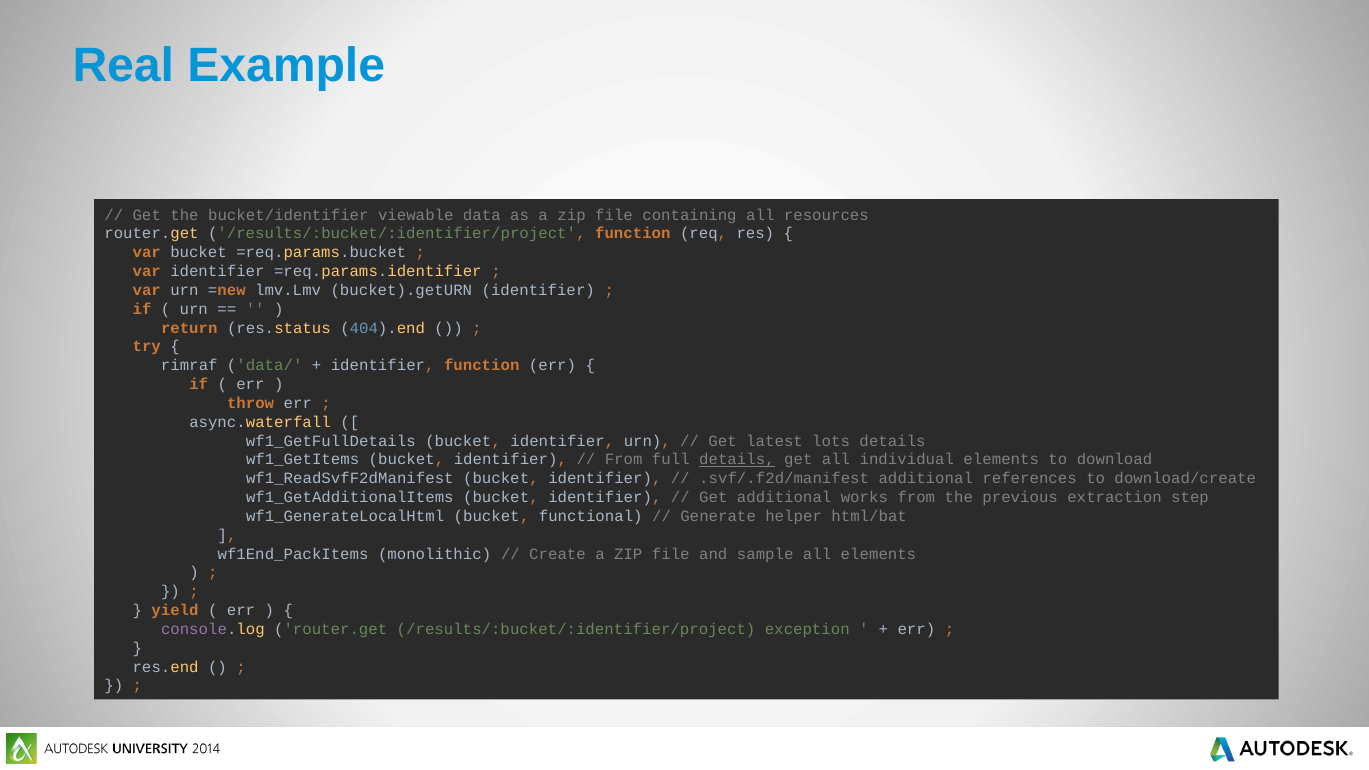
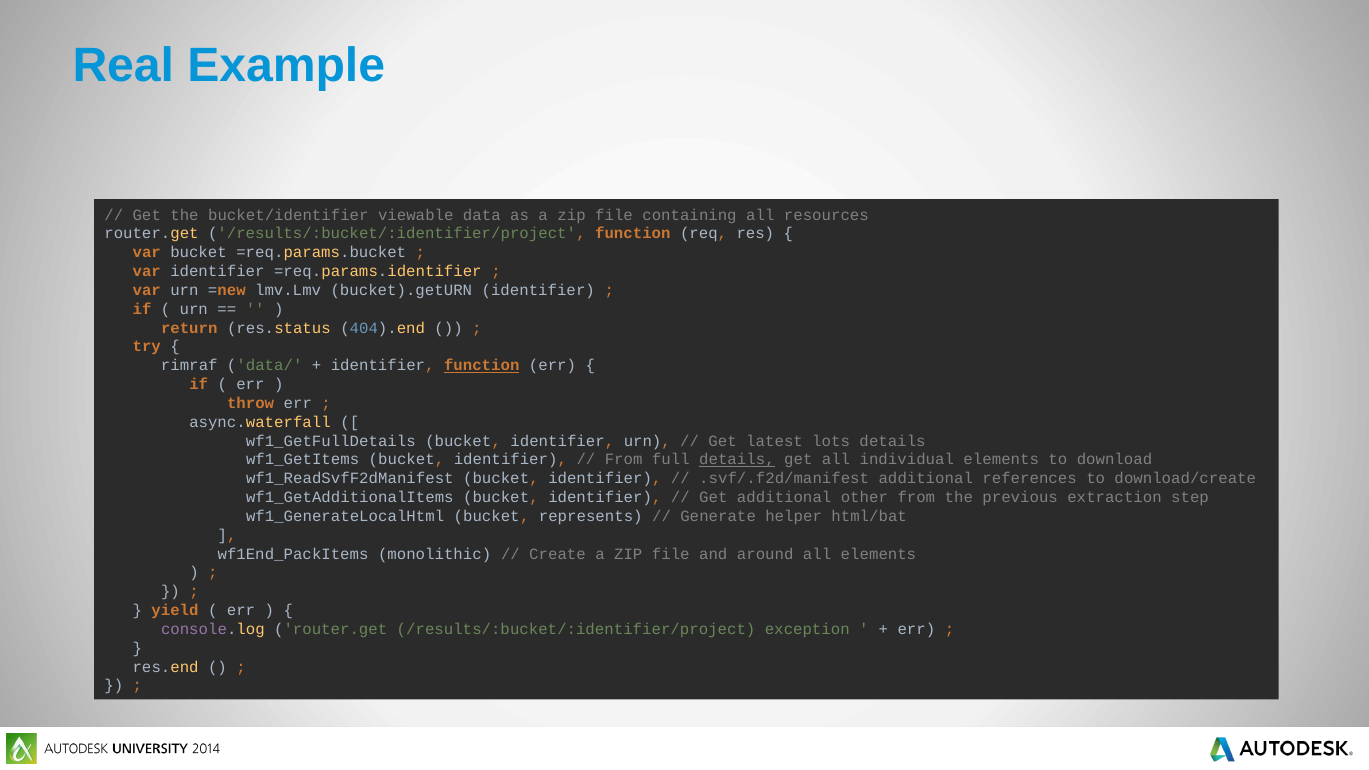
function underline: none -> present (482, 366)
works: works -> other (864, 497)
functional: functional -> represents (591, 516)
sample: sample -> around (765, 554)
